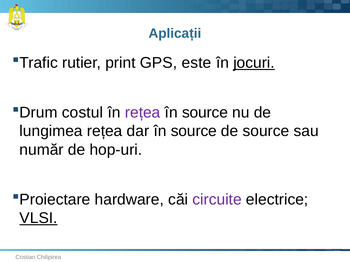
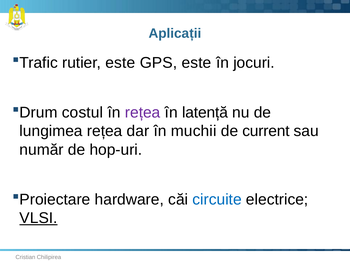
rutier print: print -> este (120, 63)
jocuri underline: present -> none (254, 63)
source: source -> latență (205, 113)
dar în source: source -> muchii (194, 131)
de source: source -> current (266, 131)
circuite colour: purple -> blue (217, 200)
